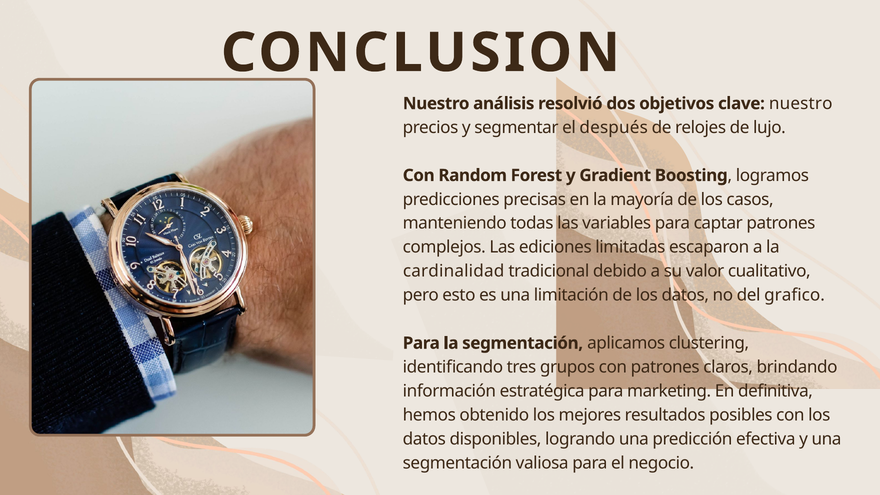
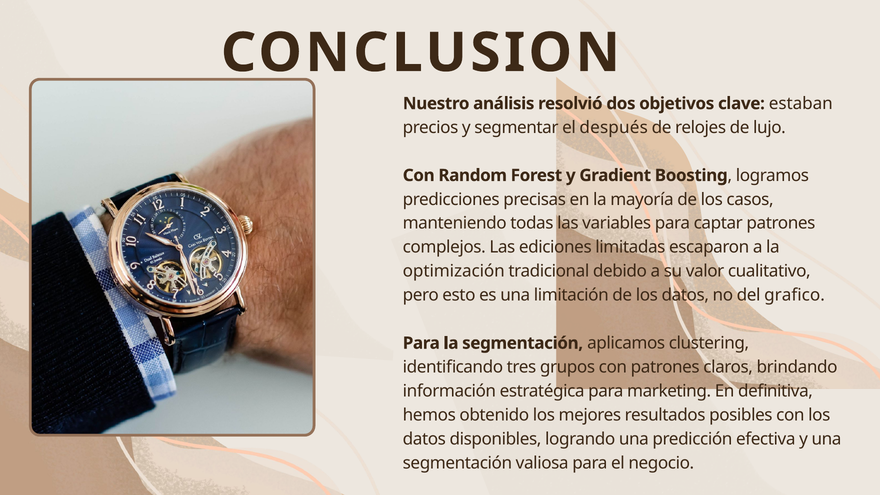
clave nuestro: nuestro -> estaban (801, 104)
cardinalidad: cardinalidad -> optimización (454, 271)
